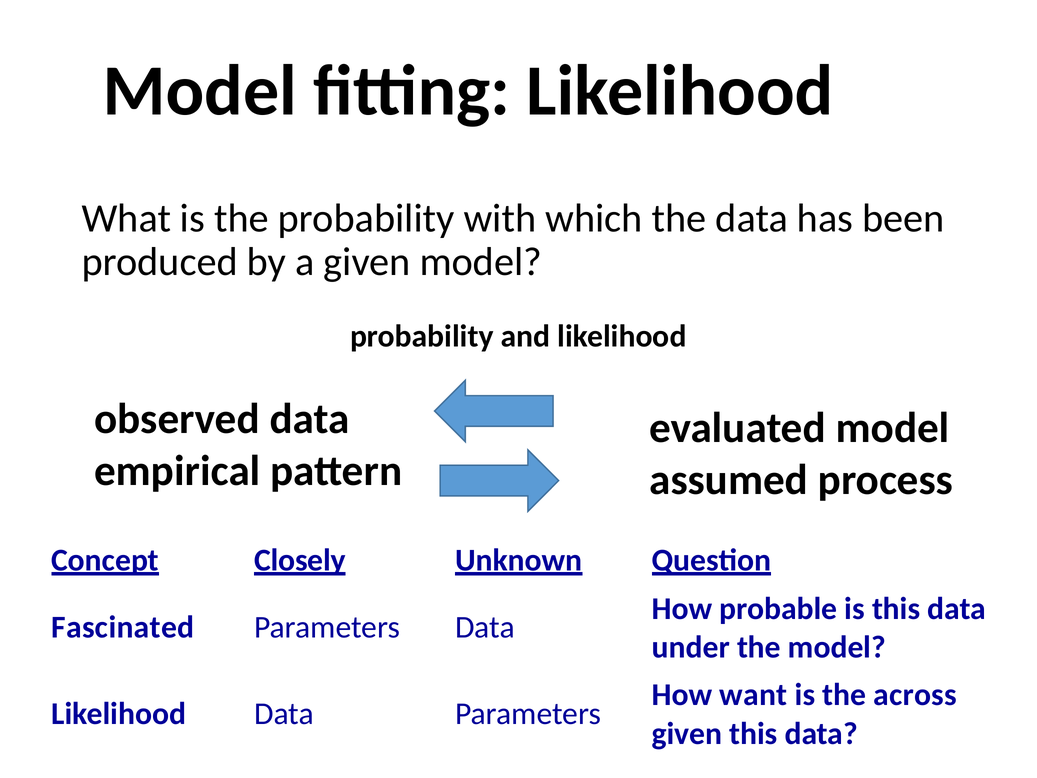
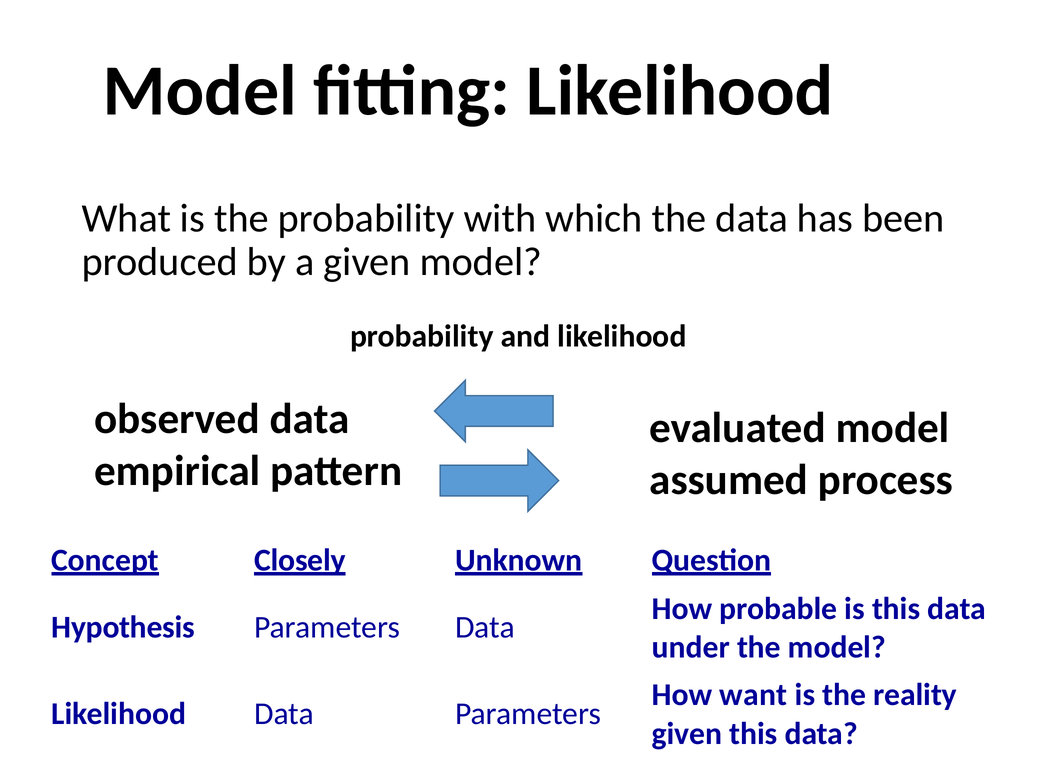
Fascinated: Fascinated -> Hypothesis (123, 627)
across: across -> reality (915, 695)
